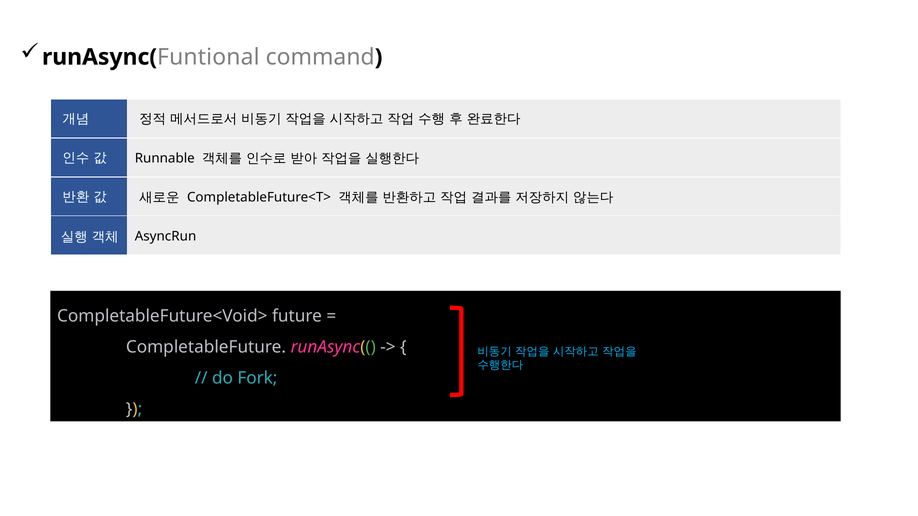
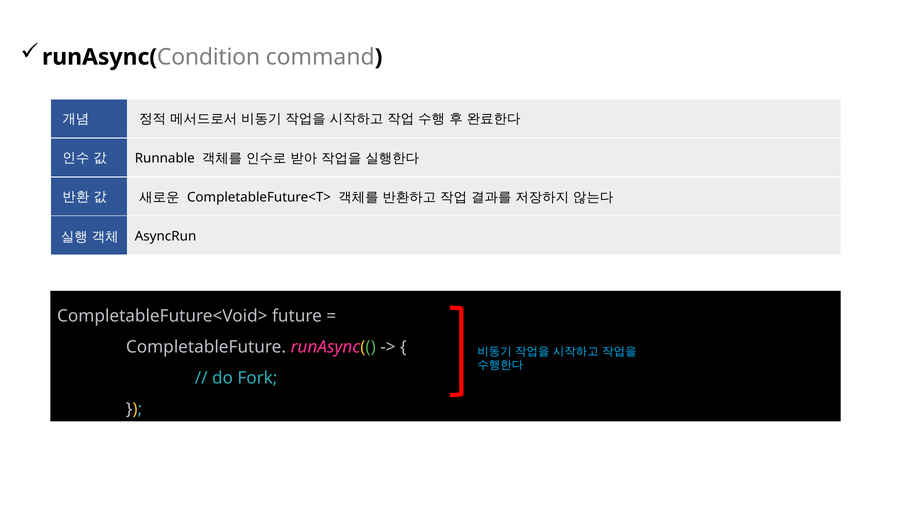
Funtional: Funtional -> Condition (209, 57)
